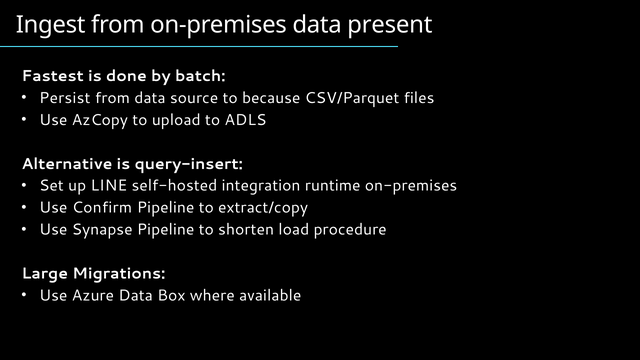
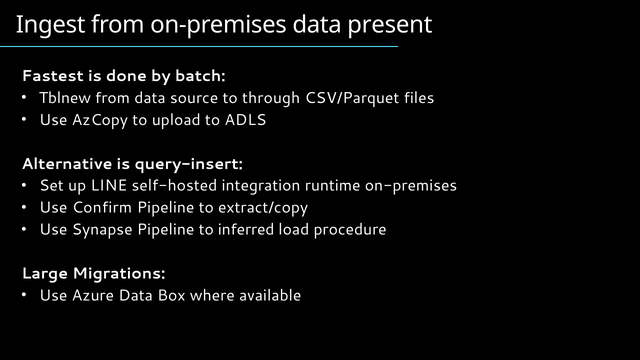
Persist: Persist -> Tblnew (65, 98)
because: because -> through (271, 98)
shorten: shorten -> inferred (246, 230)
